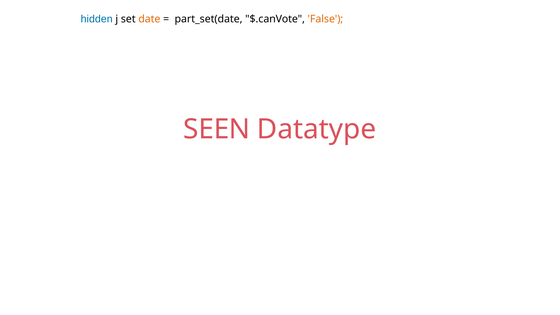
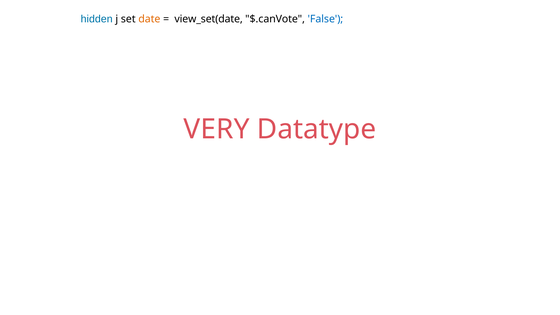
part_set(date: part_set(date -> view_set(date (209, 19)
False colour: orange -> blue (325, 19)
SEEN: SEEN -> VERY (217, 129)
